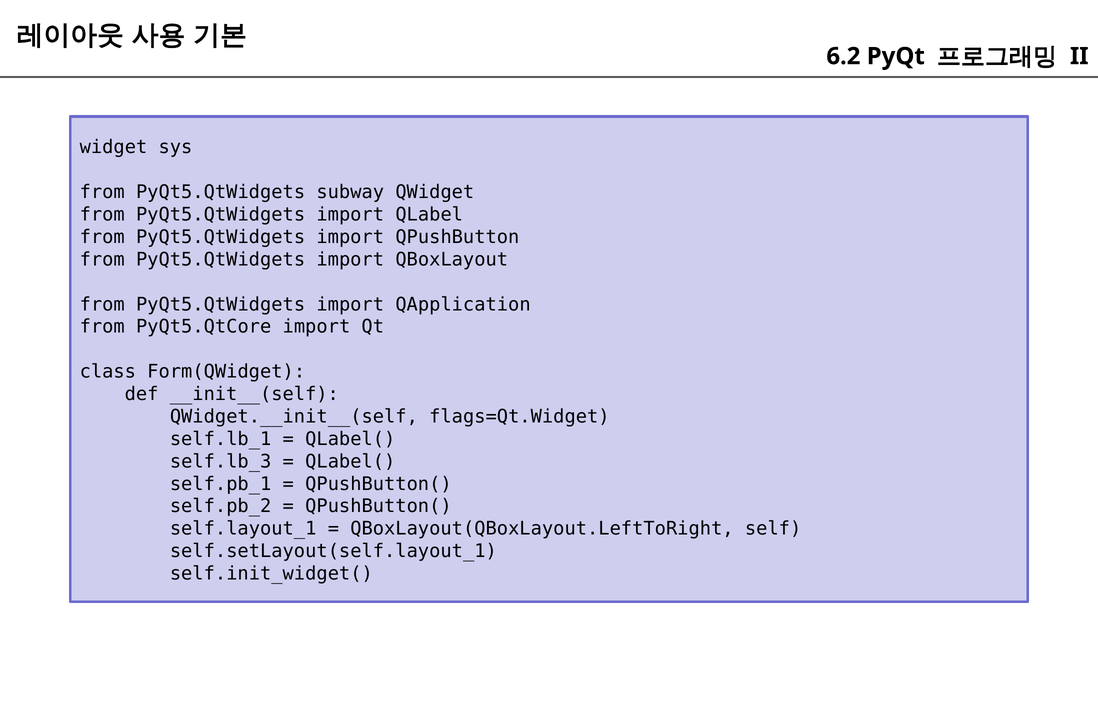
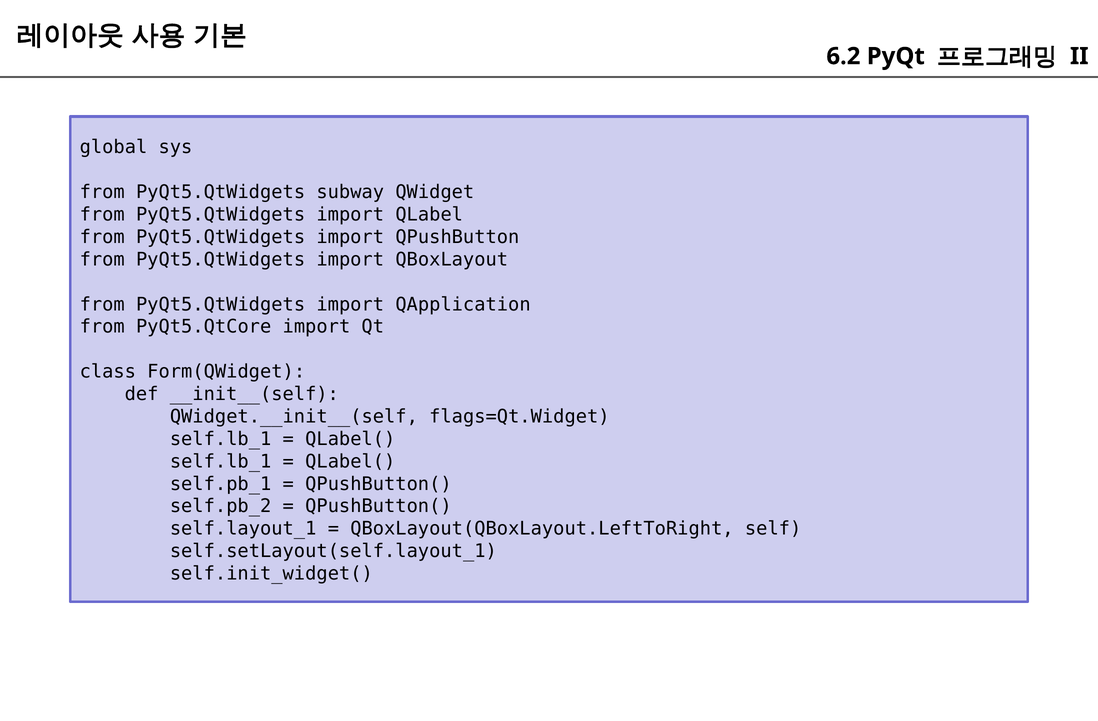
widget: widget -> global (113, 147)
self.lb_3: self.lb_3 -> self.lb_1 (221, 462)
